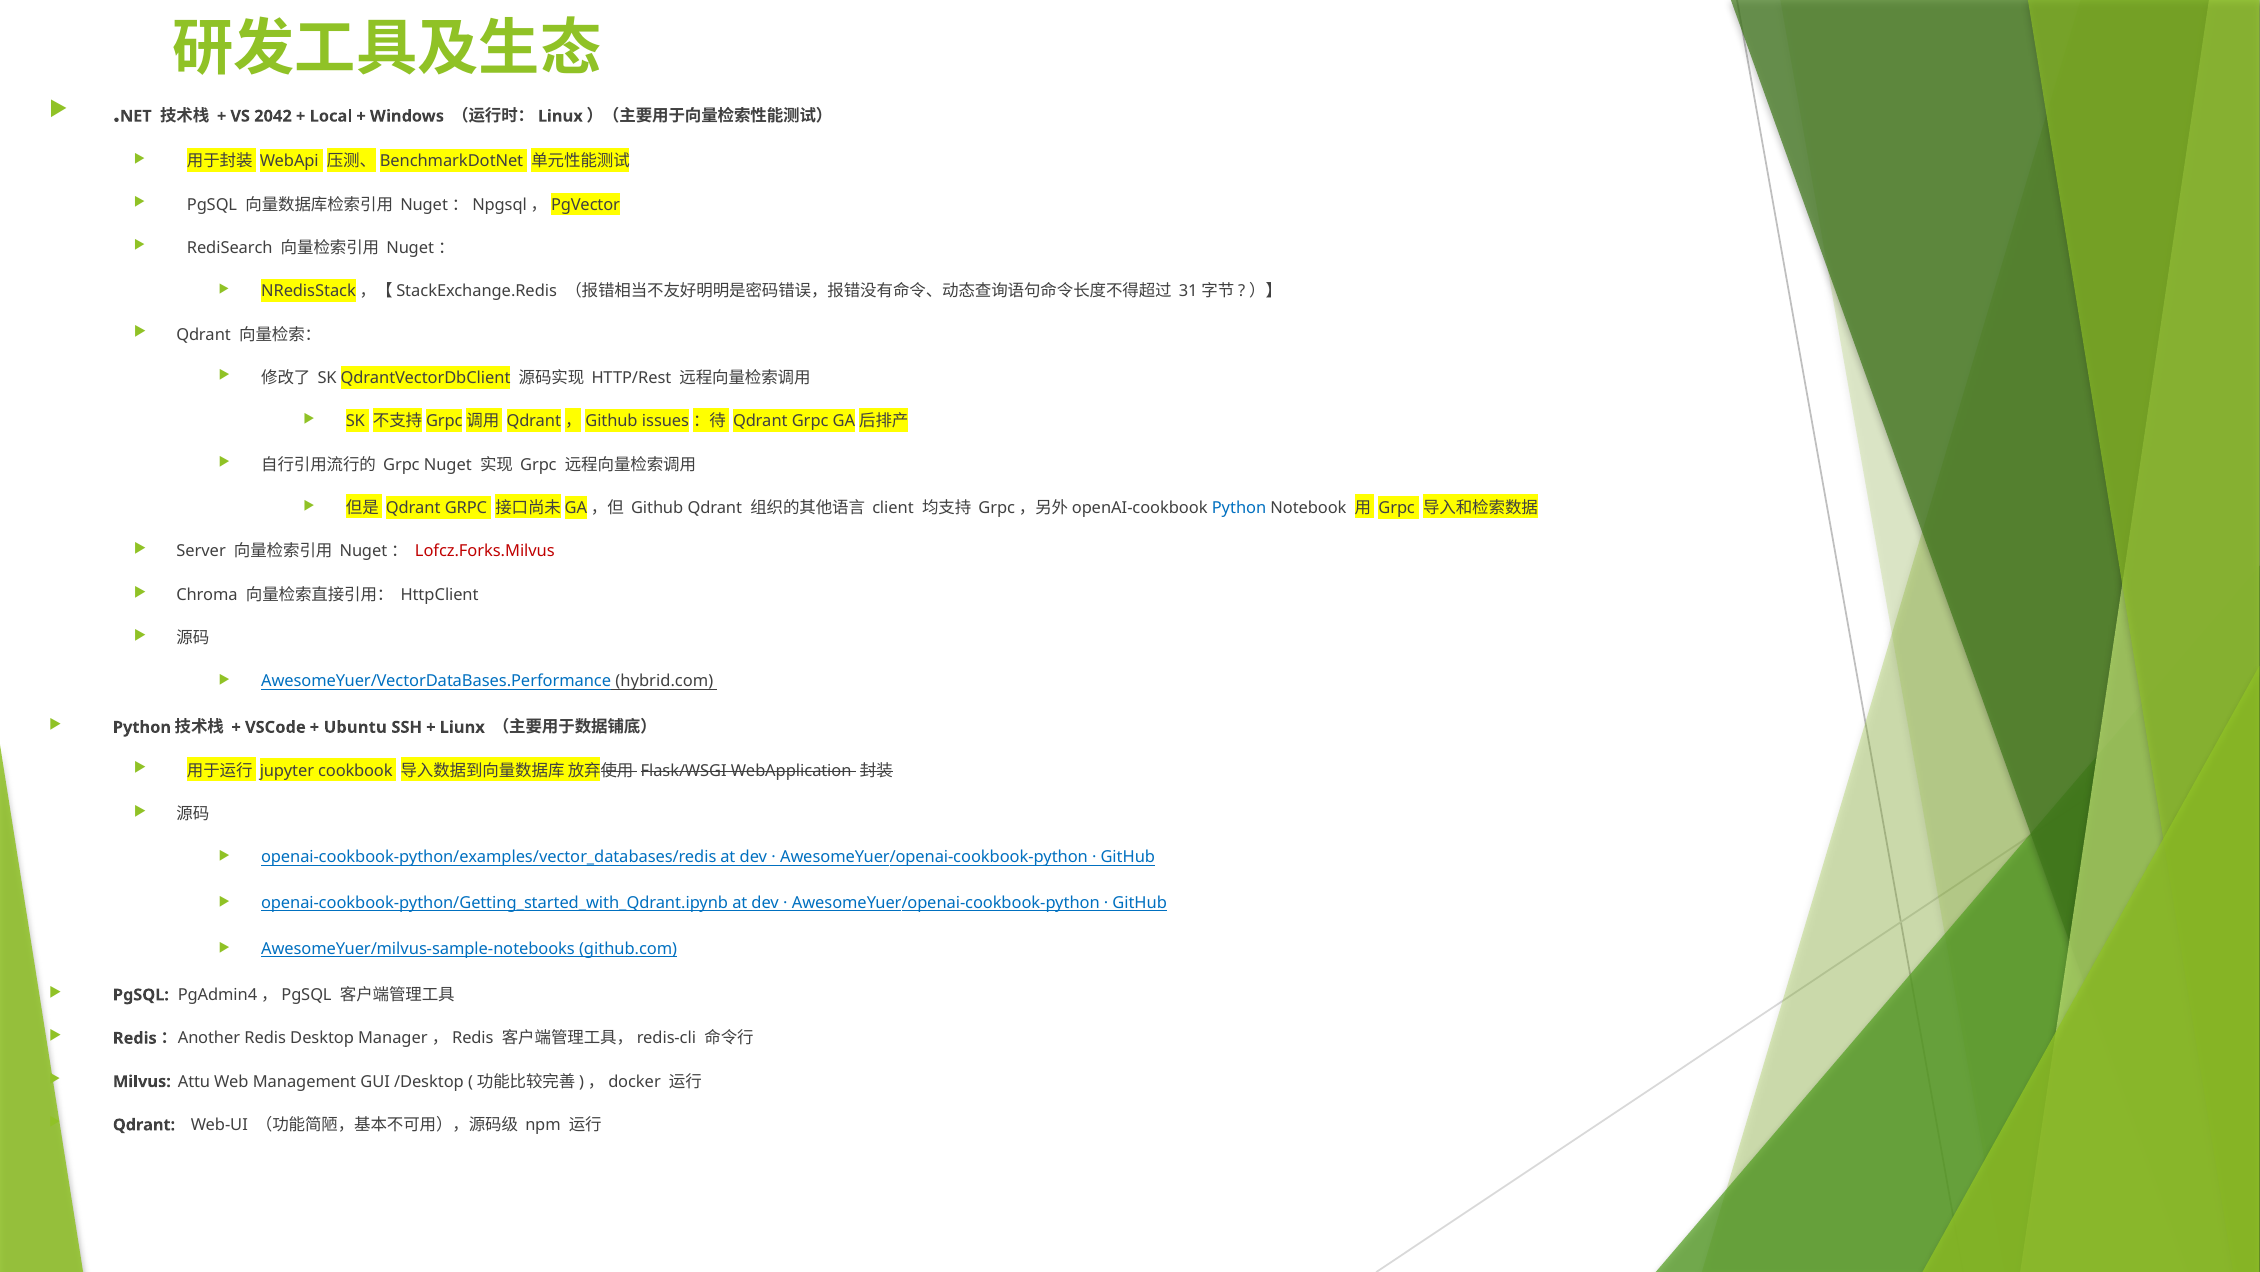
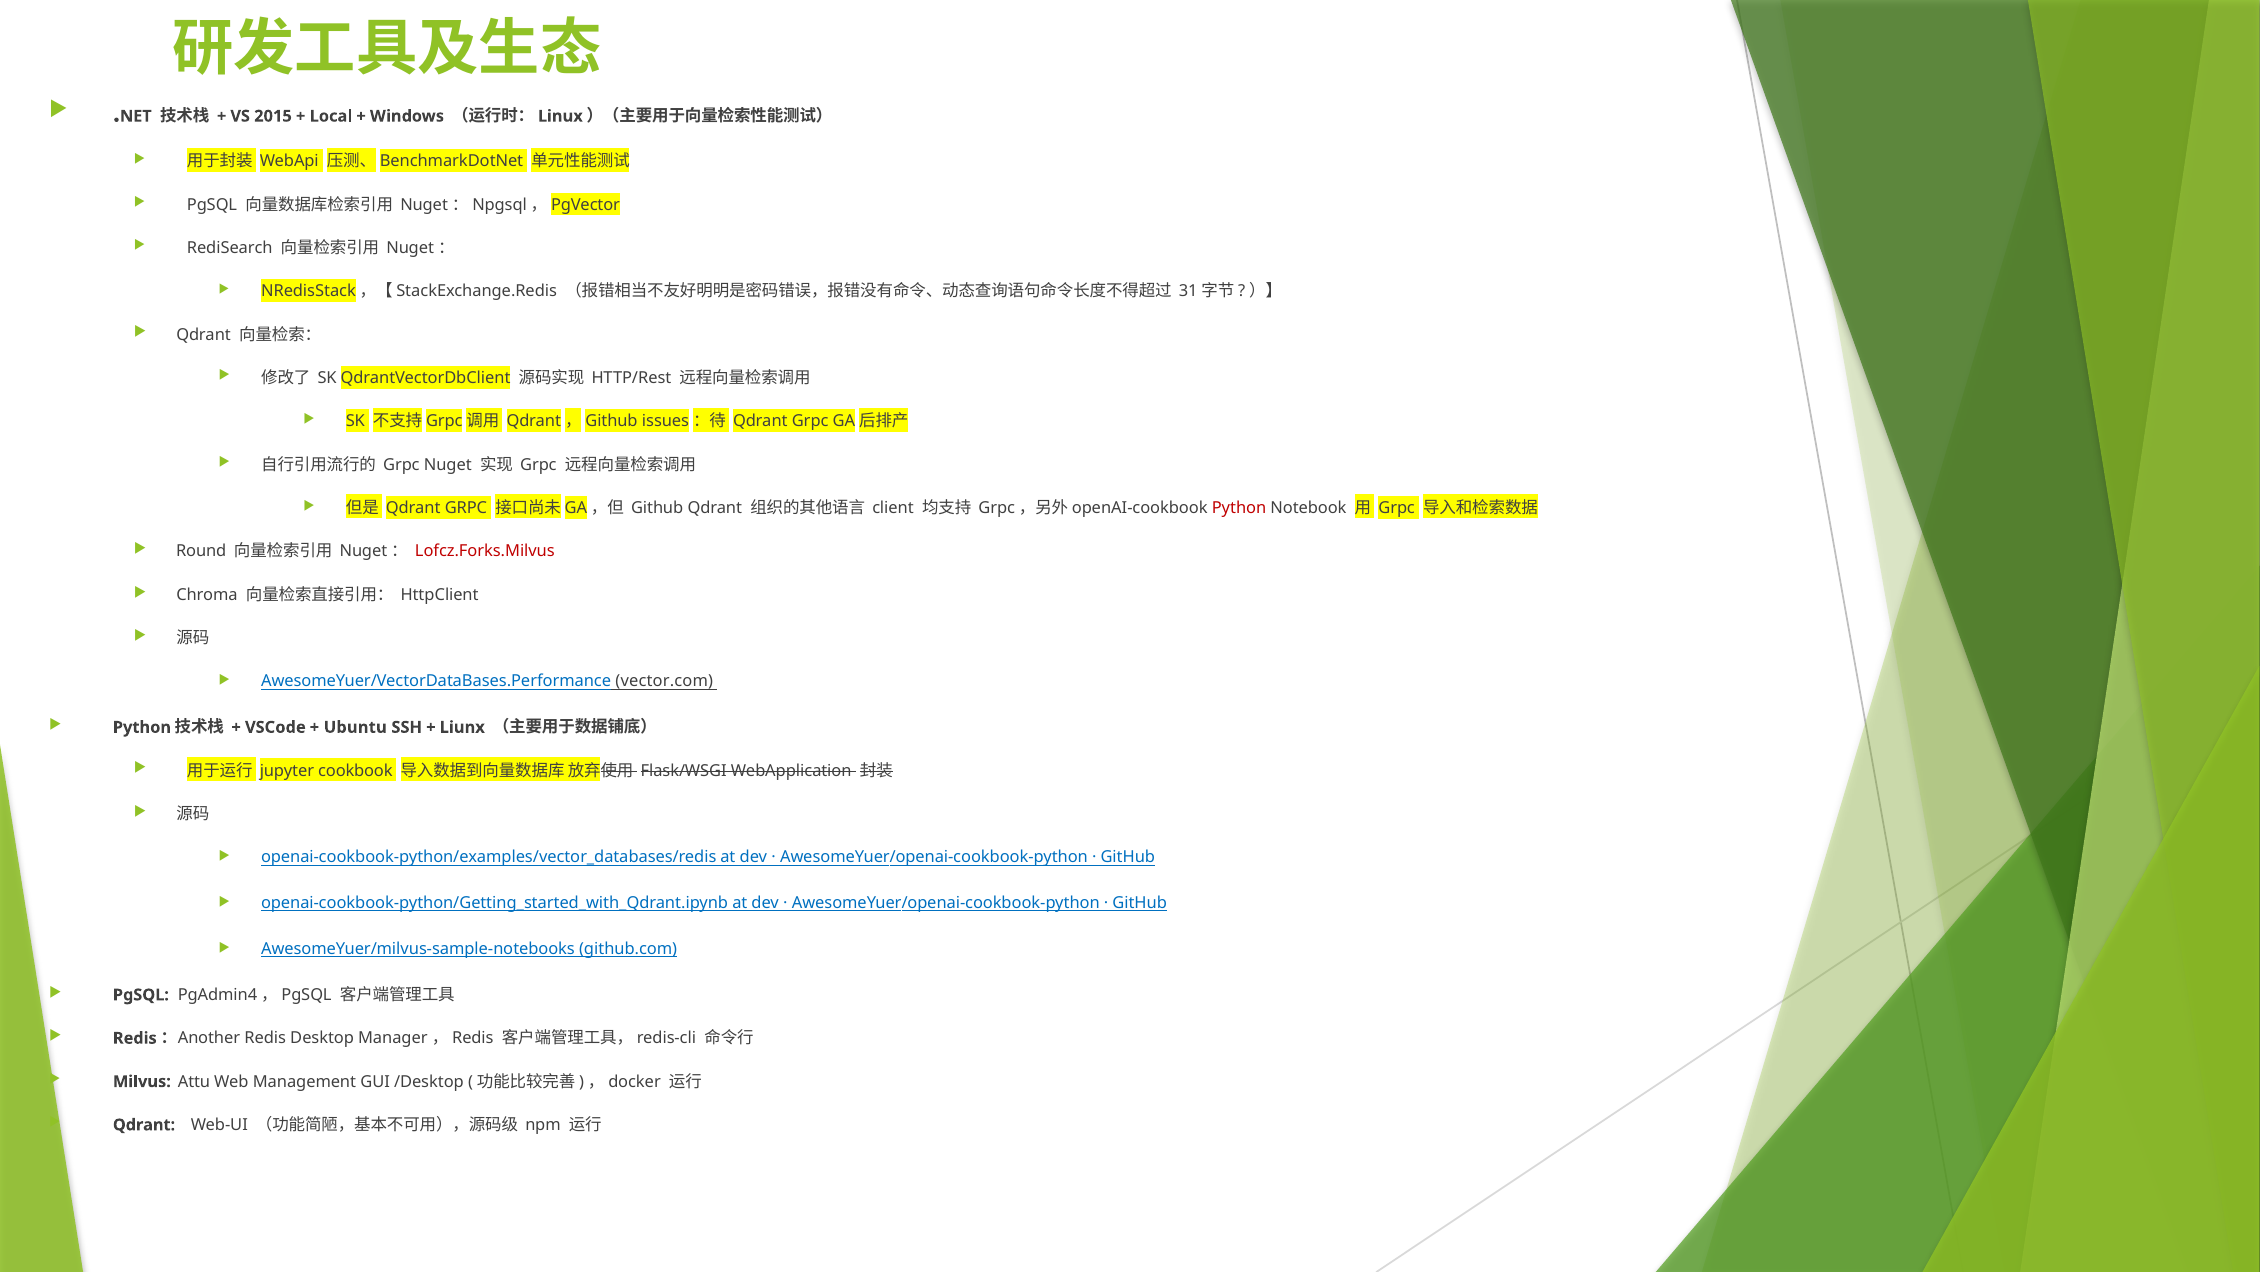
2042: 2042 -> 2015 (273, 116)
Python colour: blue -> red (1239, 508)
Server: Server -> Round (201, 551)
hybrid.com: hybrid.com -> vector.com (664, 681)
